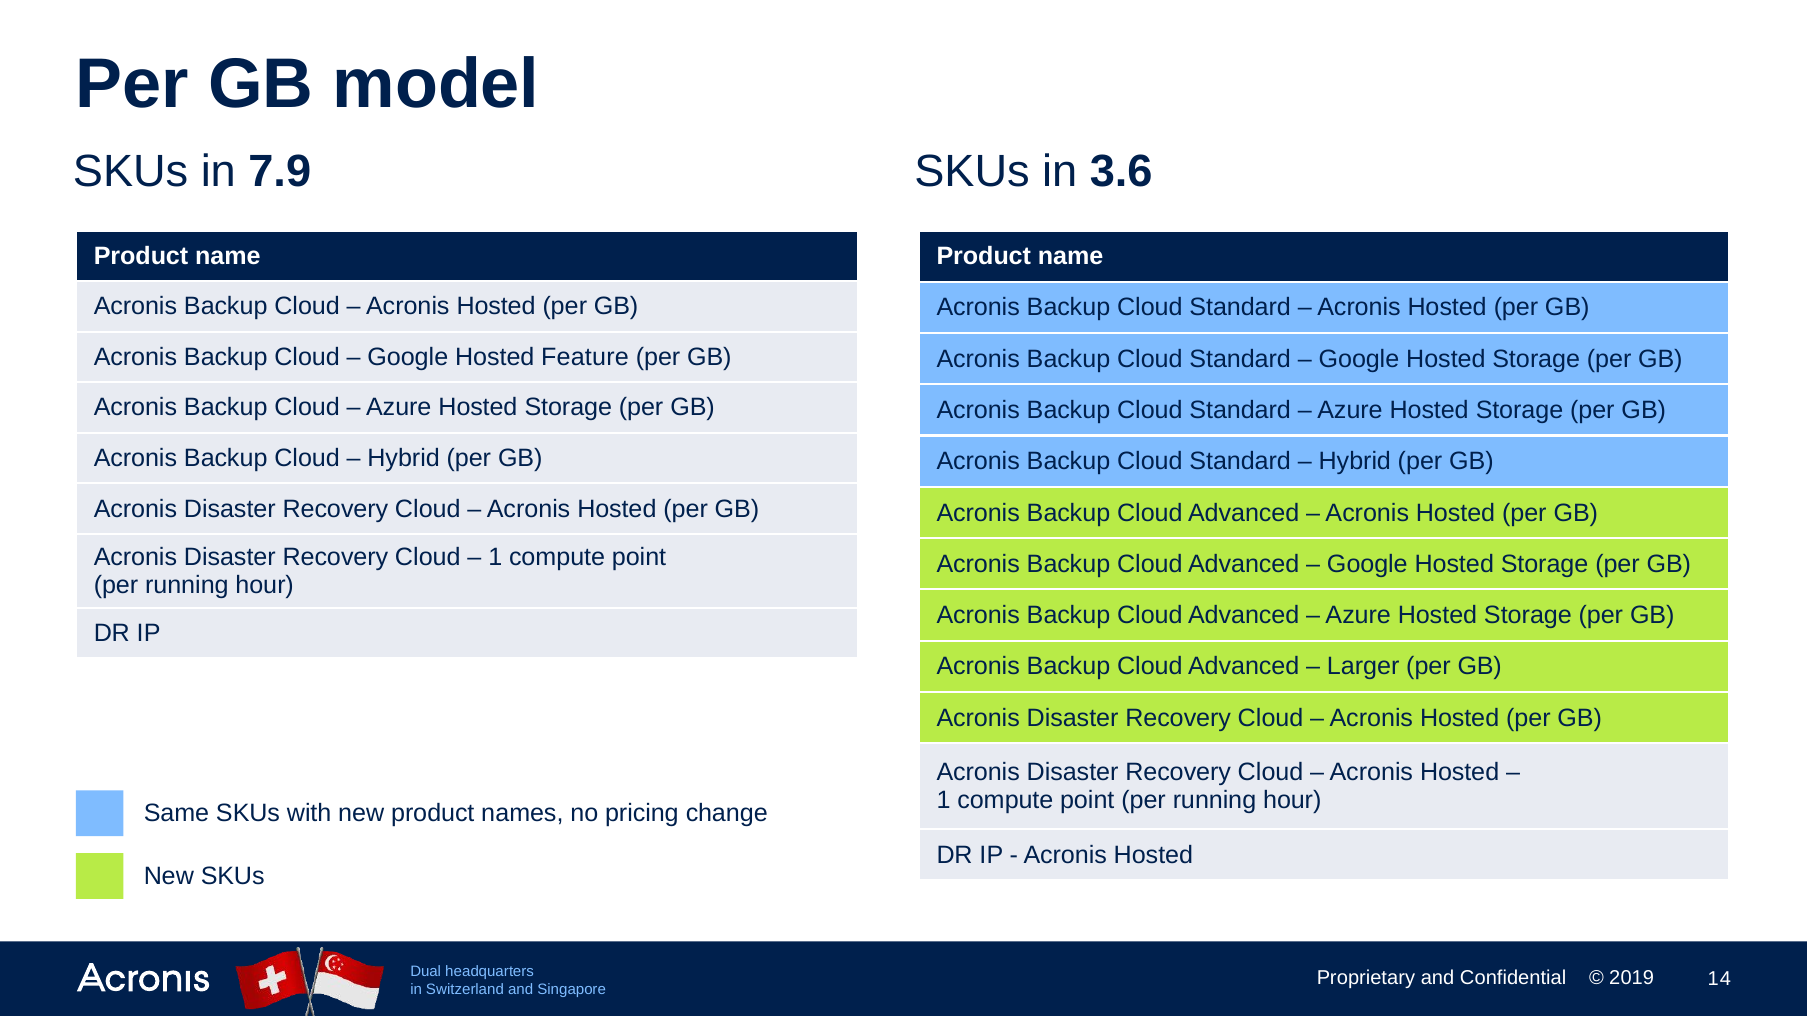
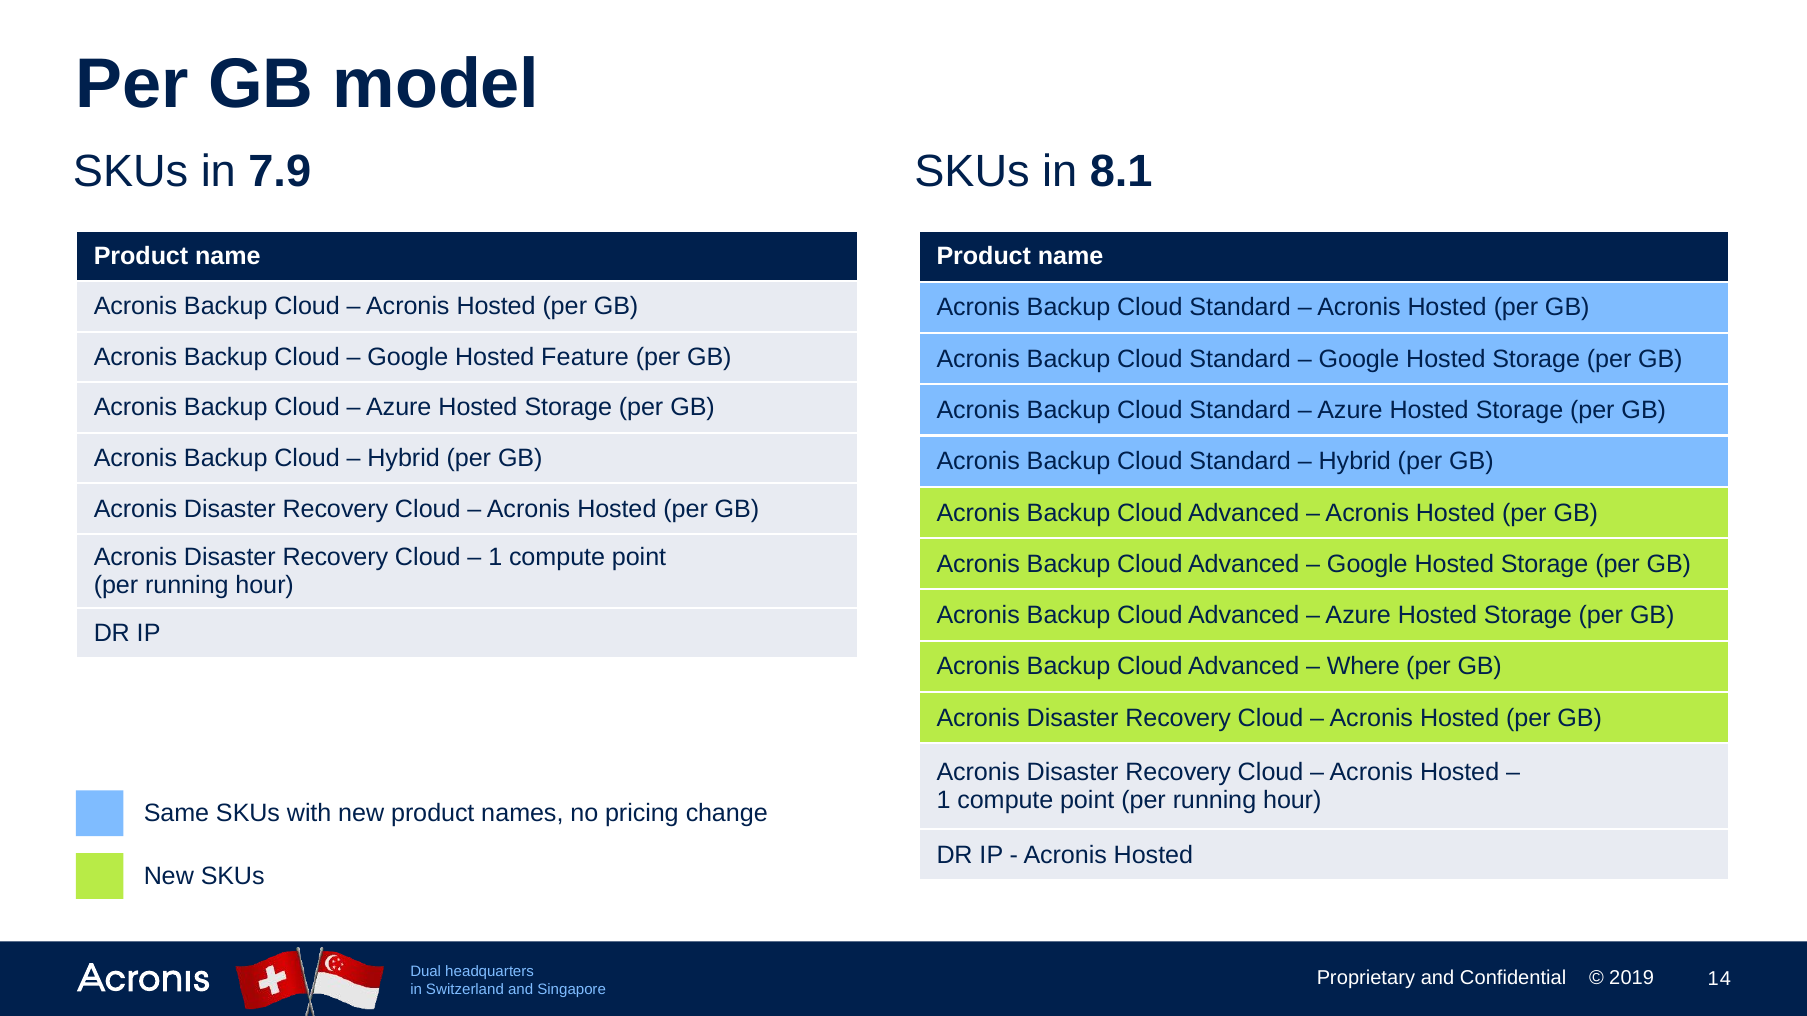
3.6: 3.6 -> 8.1 (1121, 171)
Larger: Larger -> Where (1363, 667)
